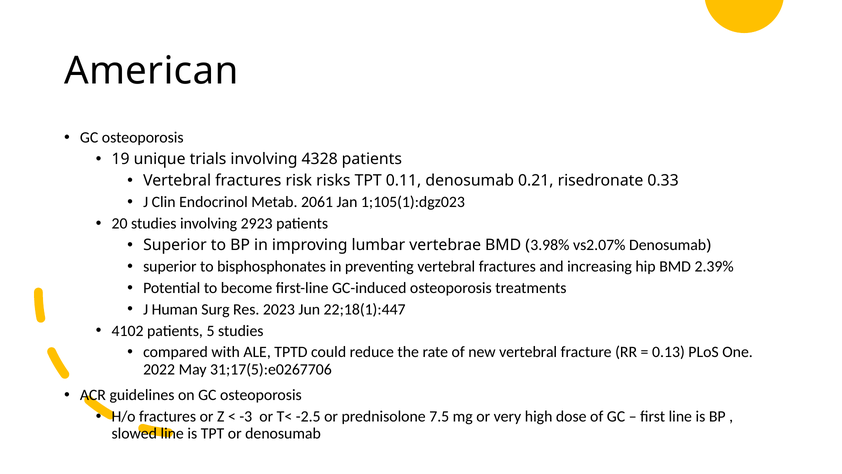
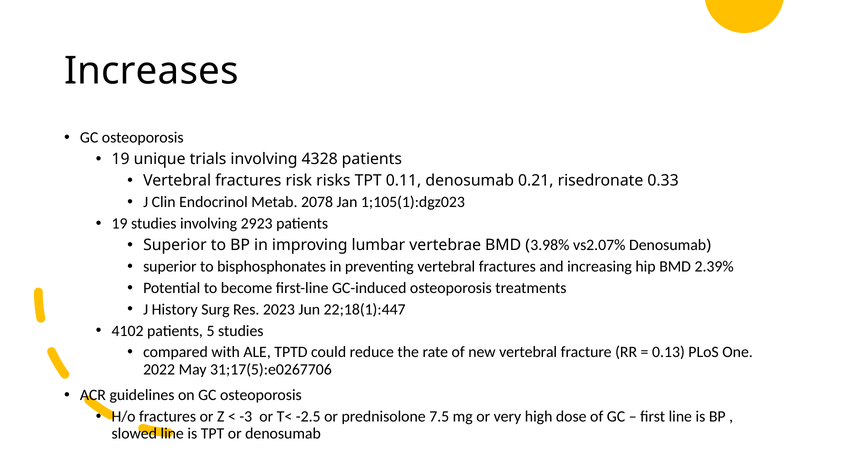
American: American -> Increases (151, 71)
2061: 2061 -> 2078 (317, 202)
20: 20 -> 19 (120, 223)
Human: Human -> History (175, 309)
